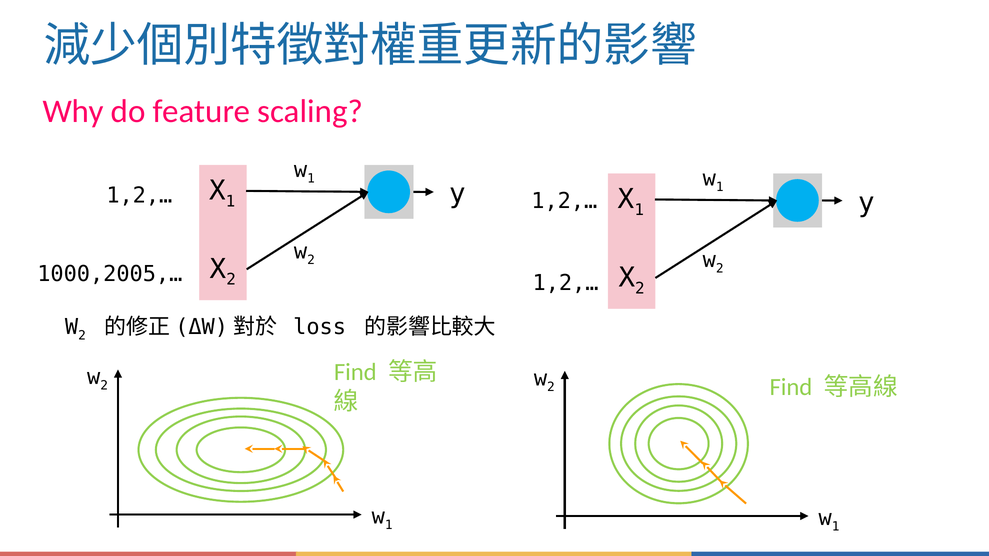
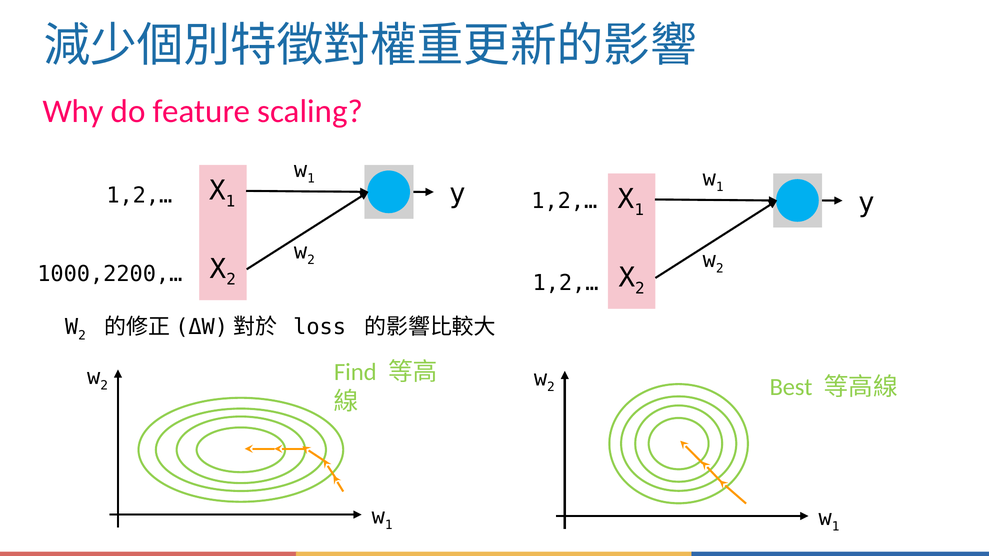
1000,2005,…: 1000,2005,… -> 1000,2200,… (110, 274)
Find: Find -> Best (791, 387)
